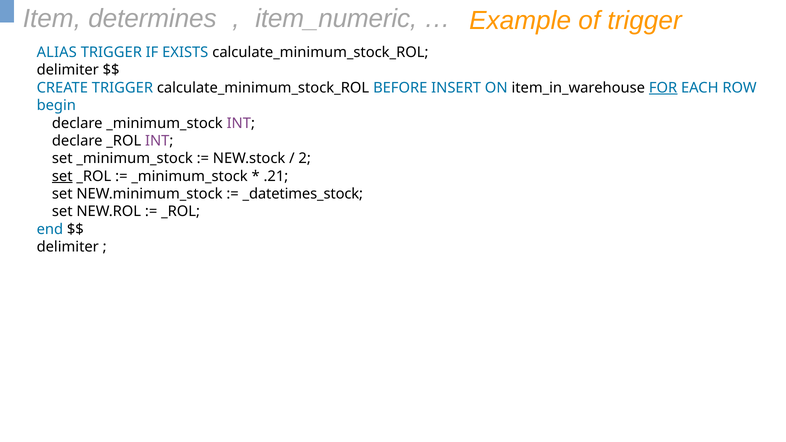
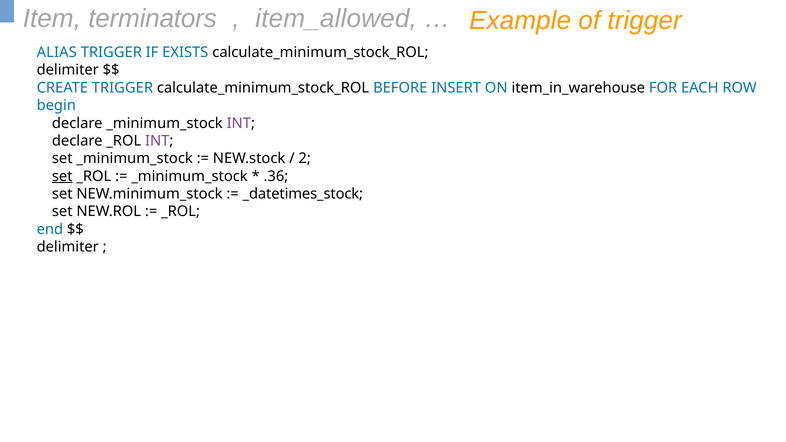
determines: determines -> terminators (153, 19)
item_numeric: item_numeric -> item_allowed (336, 19)
FOR underline: present -> none (663, 88)
.21: .21 -> .36 (276, 176)
